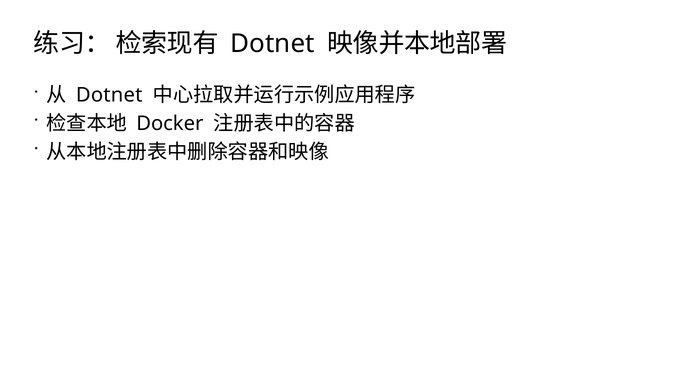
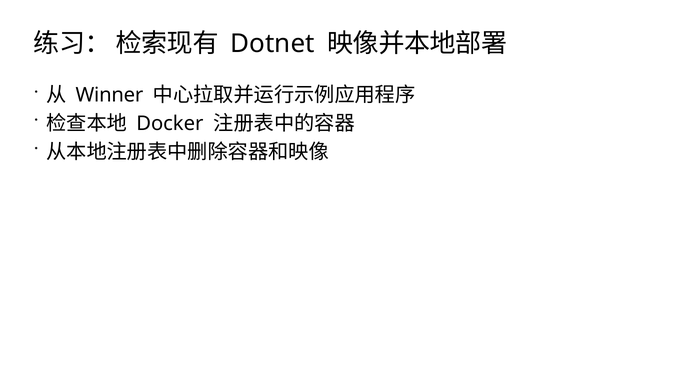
Dotnet: Dotnet -> Winner (109, 95)
